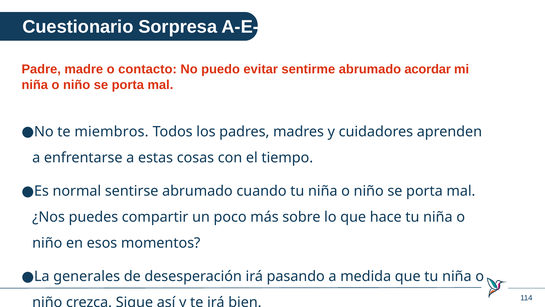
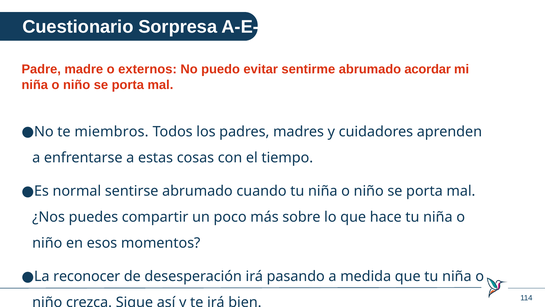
contacto: contacto -> externos (148, 69)
generales: generales -> reconocer (87, 276)
